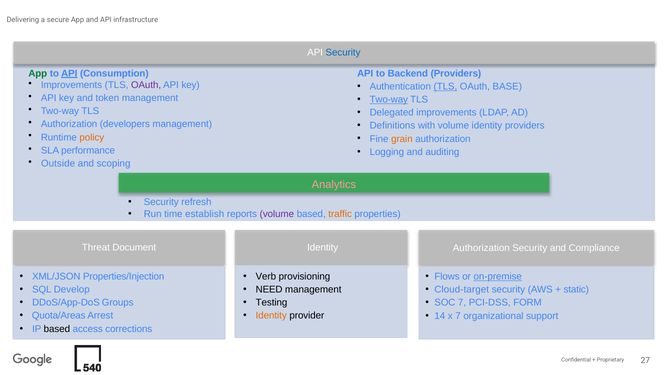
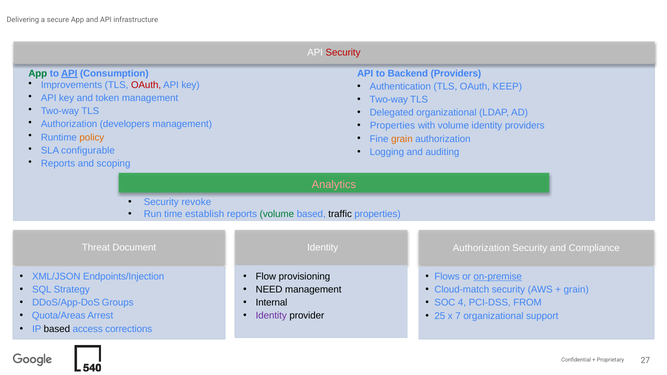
Security colour: blue -> red (343, 52)
OAuth colour: purple -> red (146, 85)
TLS underline: present -> none (445, 86)
BASE: BASE -> KEEP (507, 86)
Two-way underline: present -> none (389, 100)
Delegated improvements: improvements -> organizational (446, 113)
Definitions: Definitions -> Properties (392, 126)
performance: performance -> configurable (88, 151)
Outside: Outside -> Reports (58, 164)
refresh: refresh -> revoke (196, 202)
volume colour: purple -> green (277, 214)
traffic colour: orange -> black (340, 214)
Properties/Injection: Properties/Injection -> Endpoints/Injection (124, 277)
Verb: Verb -> Flow (266, 277)
Develop: Develop -> Strategy (72, 290)
Cloud-target: Cloud-target -> Cloud-match (462, 290)
static: static -> grain (576, 290)
Testing: Testing -> Internal (272, 303)
SOC 7: 7 -> 4 (462, 303)
FORM: FORM -> FROM (527, 303)
Identity colour: orange -> purple (271, 316)
14: 14 -> 25 (440, 316)
